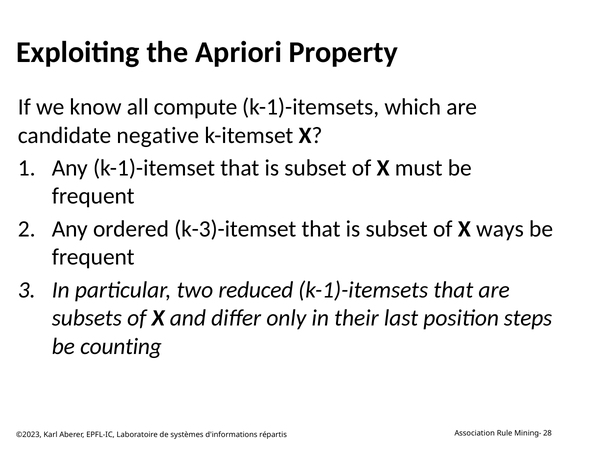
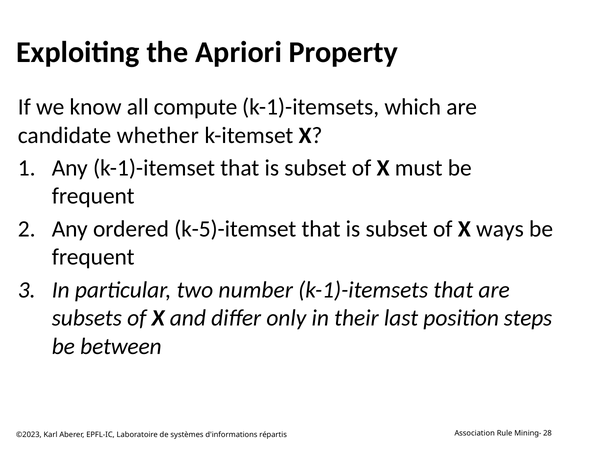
negative: negative -> whether (158, 135)
k-3)-itemset: k-3)-itemset -> k-5)-itemset (235, 229)
reduced: reduced -> number (256, 290)
counting: counting -> between (121, 347)
